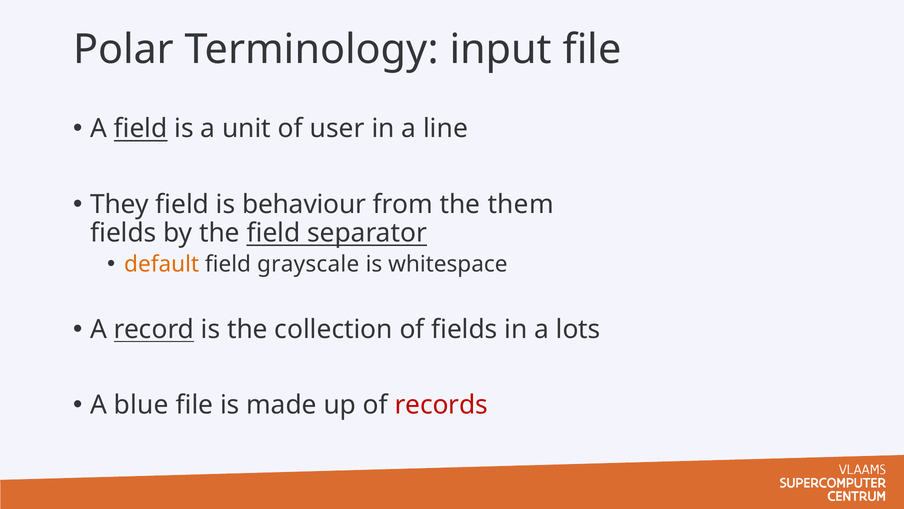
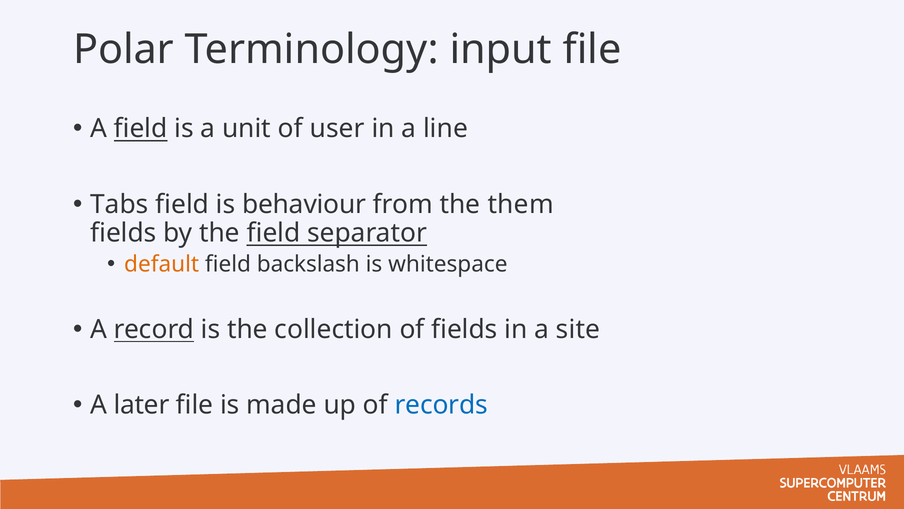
They: They -> Tabs (119, 204)
grayscale: grayscale -> backslash (308, 264)
lots: lots -> site (578, 329)
blue: blue -> later (142, 405)
records colour: red -> blue (441, 405)
